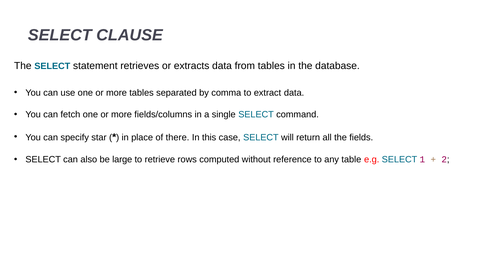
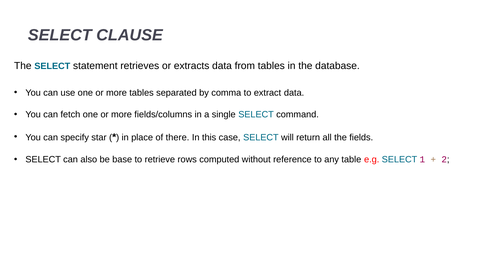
large: large -> base (122, 160)
